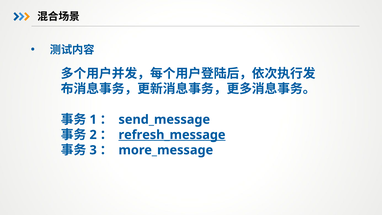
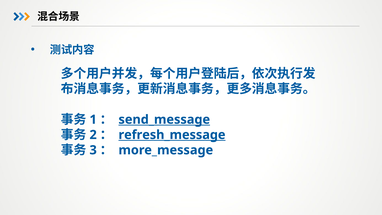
send_message underline: none -> present (164, 119)
